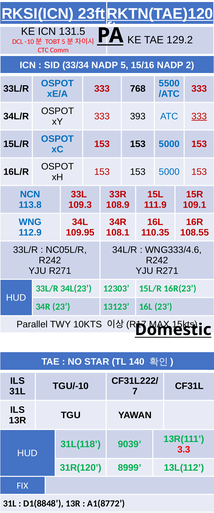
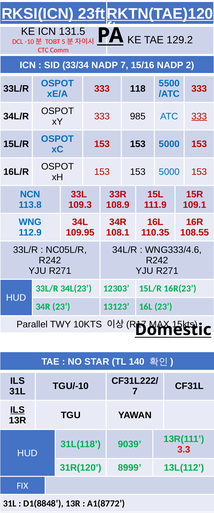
NADP 5: 5 -> 7 (124, 65)
768: 768 -> 118 (138, 88)
393: 393 -> 985 (138, 116)
ILS underline: none -> present (17, 409)
